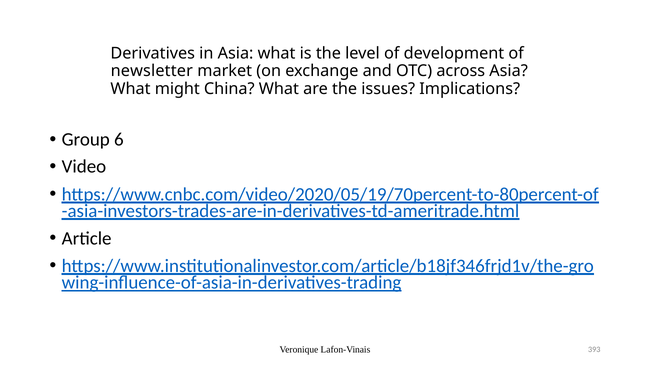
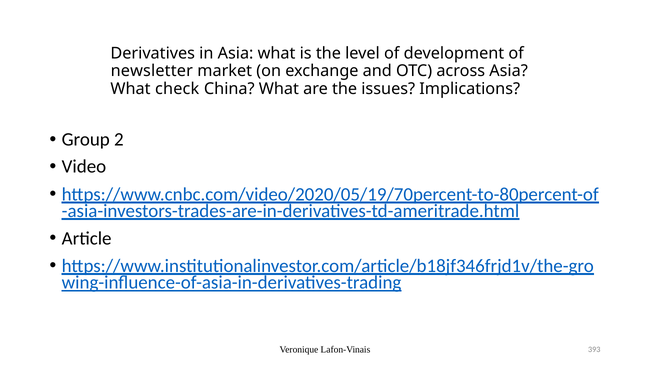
might: might -> check (177, 89)
6: 6 -> 2 (119, 139)
